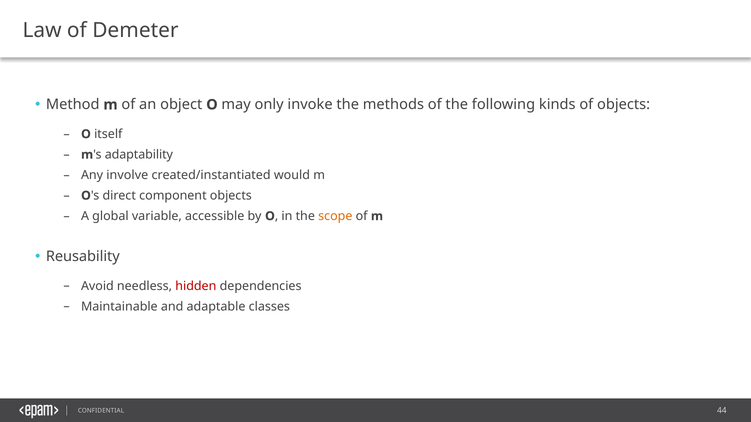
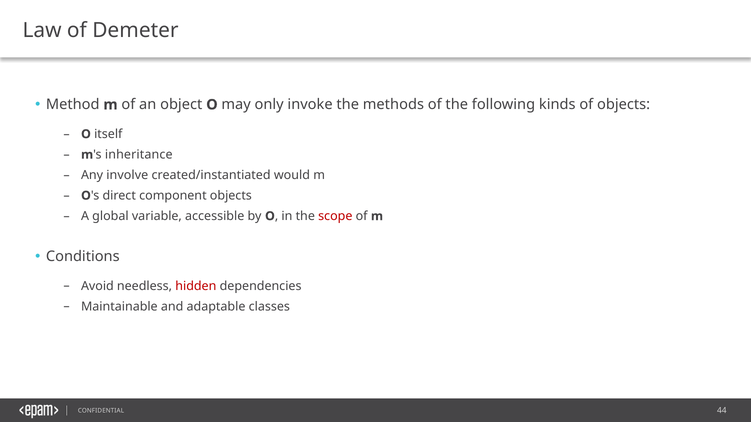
adaptability: adaptability -> inheritance (139, 155)
scope colour: orange -> red (335, 216)
Reusability: Reusability -> Conditions (83, 257)
